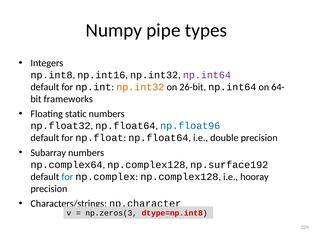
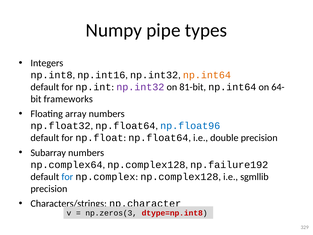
np.int64 colour: purple -> orange (207, 75)
np.int32 colour: orange -> purple (140, 87)
26-bit: 26-bit -> 81-bit (193, 87)
static: static -> array (76, 114)
np.surface192: np.surface192 -> np.failure192 (229, 165)
hooray: hooray -> sgmllib (254, 177)
